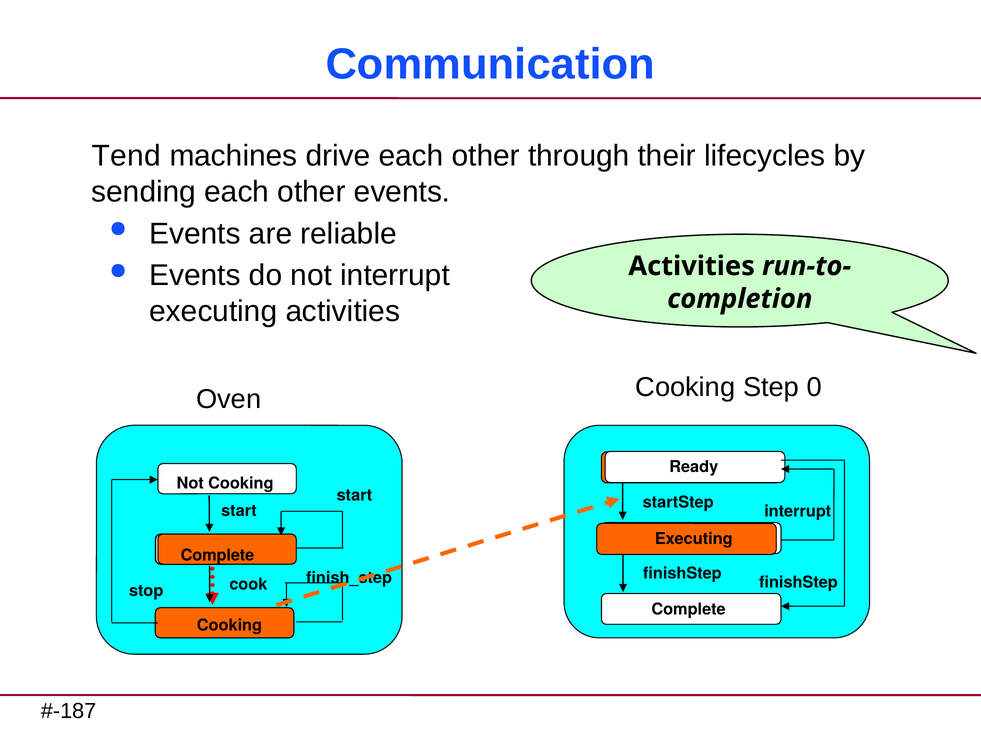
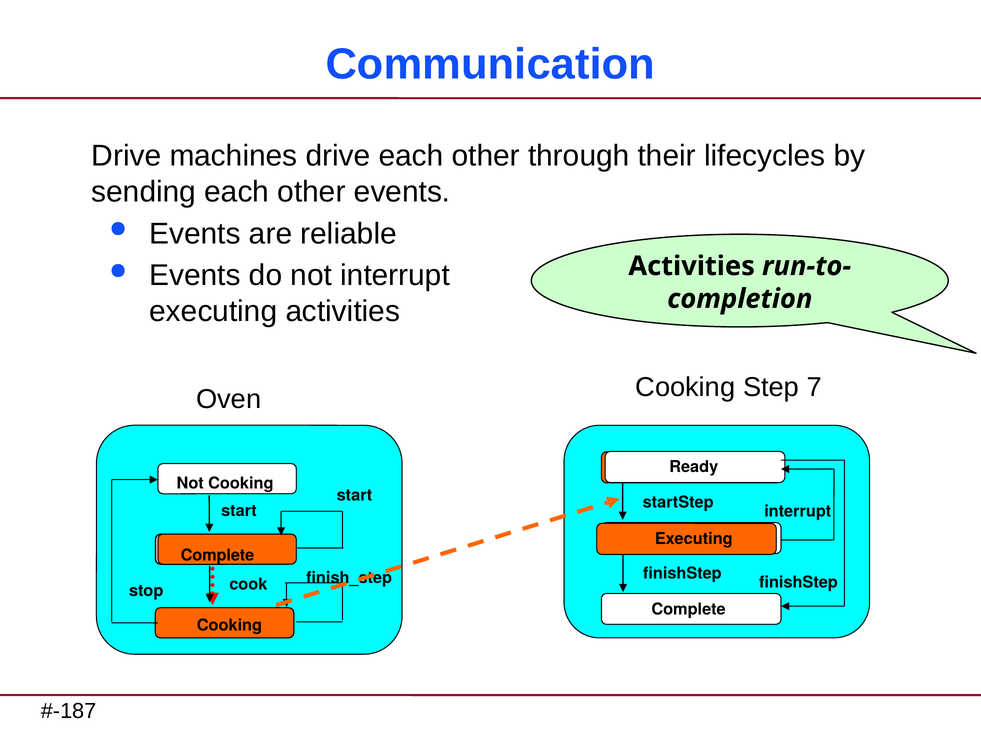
Tend: Tend -> Drive (126, 156)
0: 0 -> 7 (814, 387)
